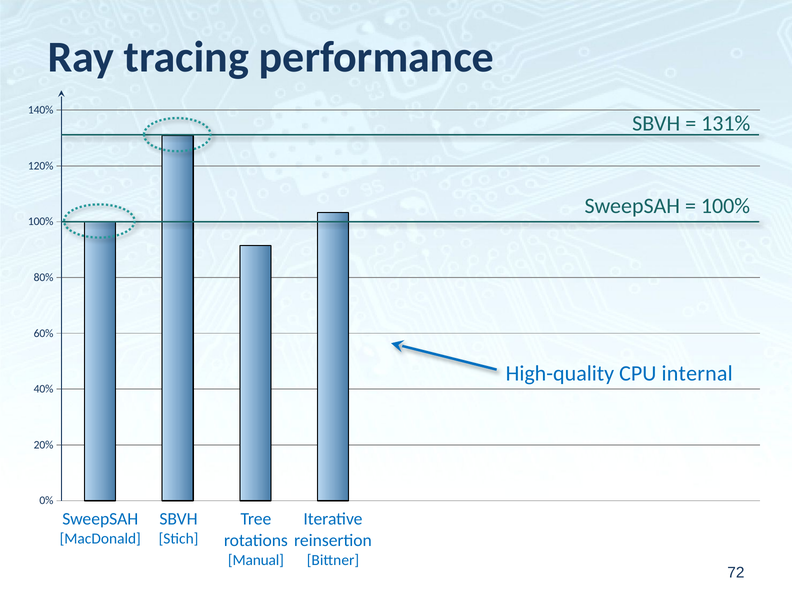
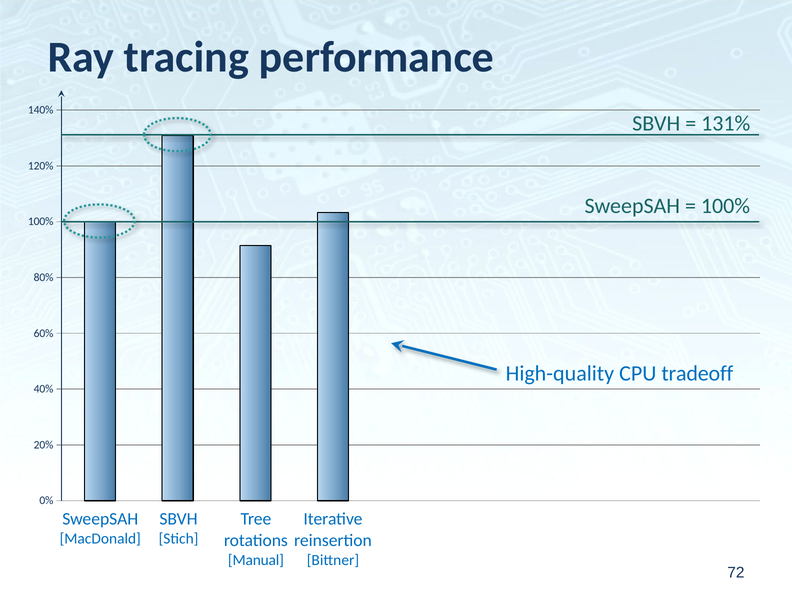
internal: internal -> tradeoff (697, 373)
